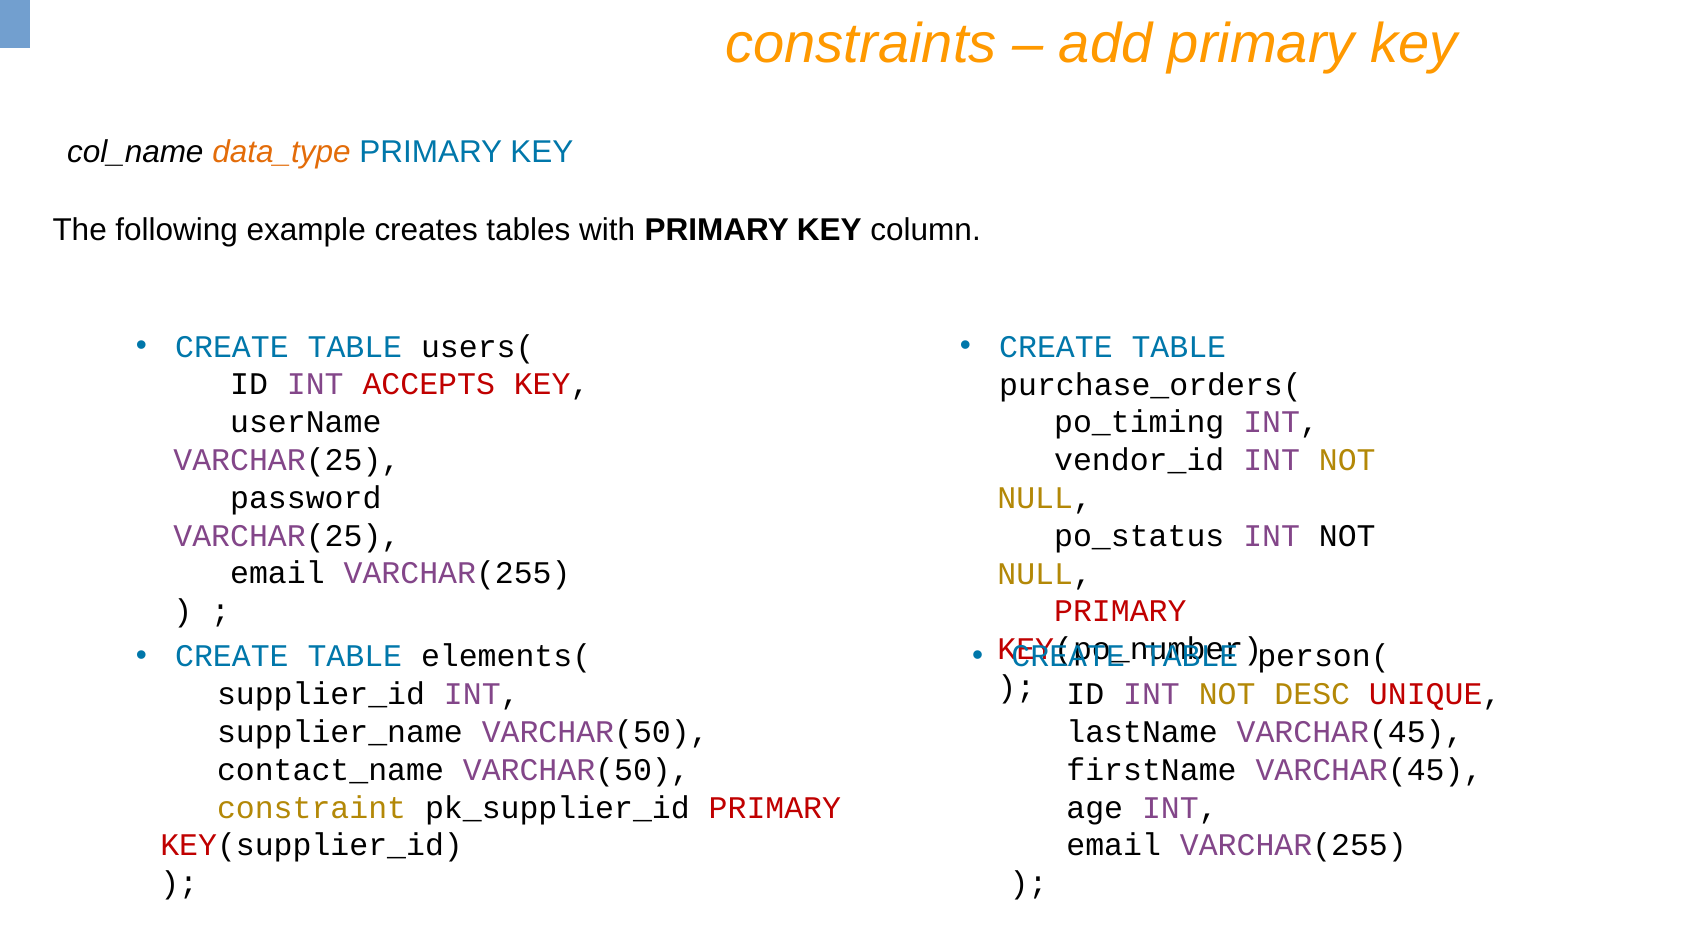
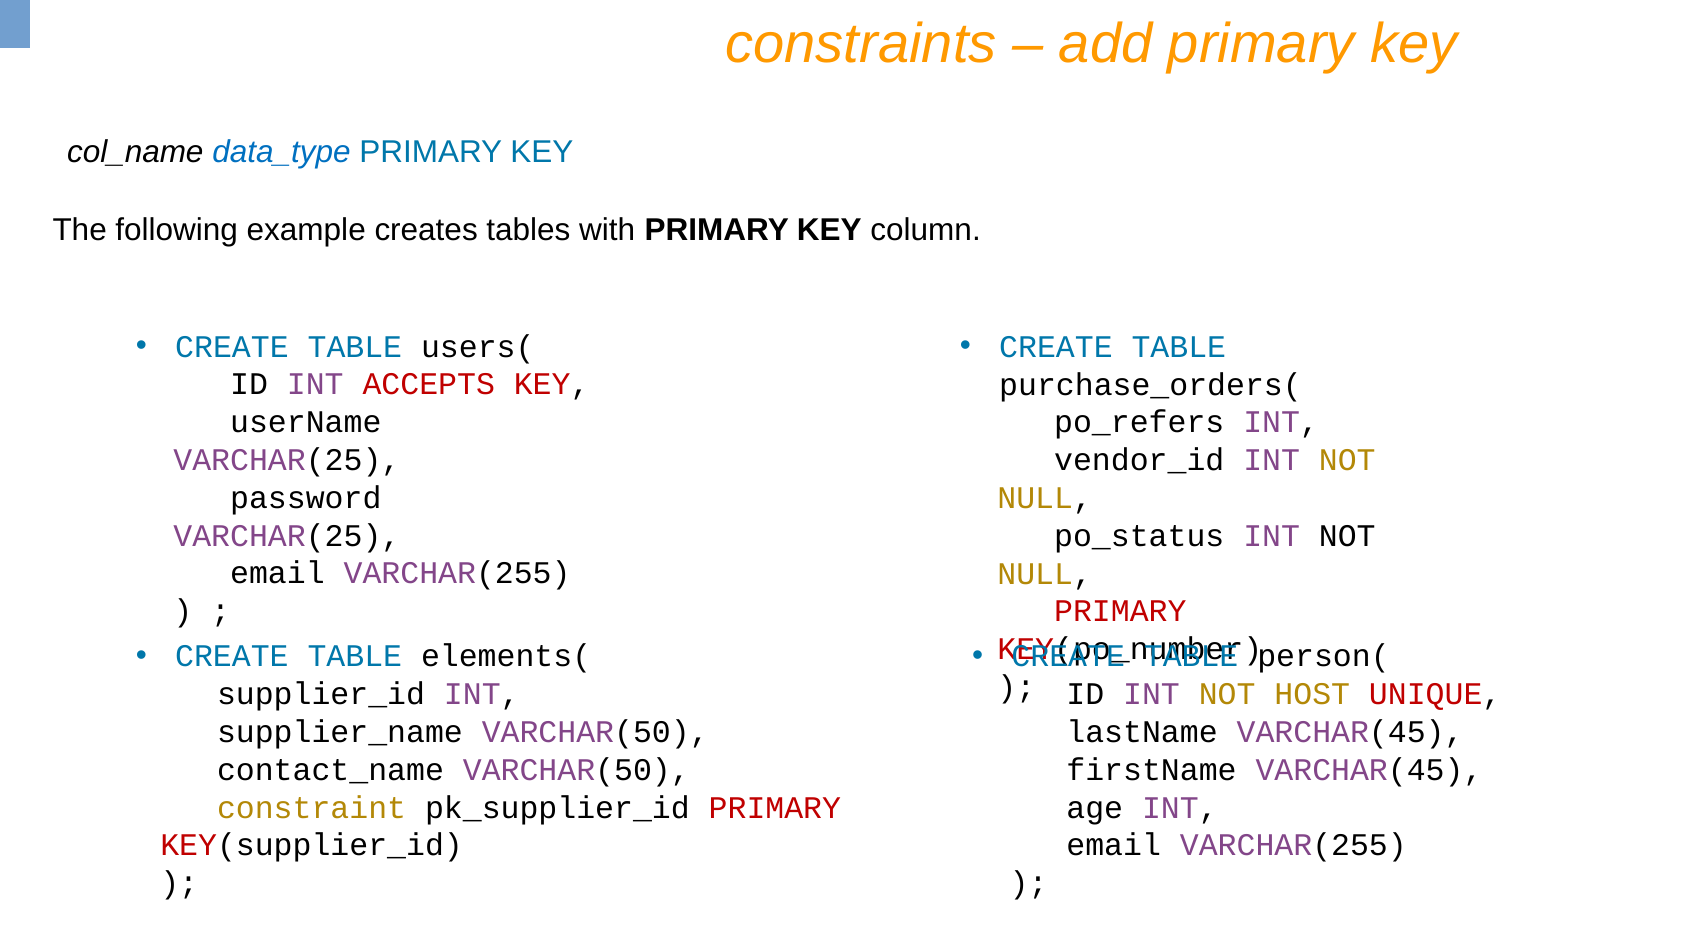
data_type colour: orange -> blue (282, 153)
po_timing: po_timing -> po_refers (1139, 423)
DESC: DESC -> HOST (1312, 695)
